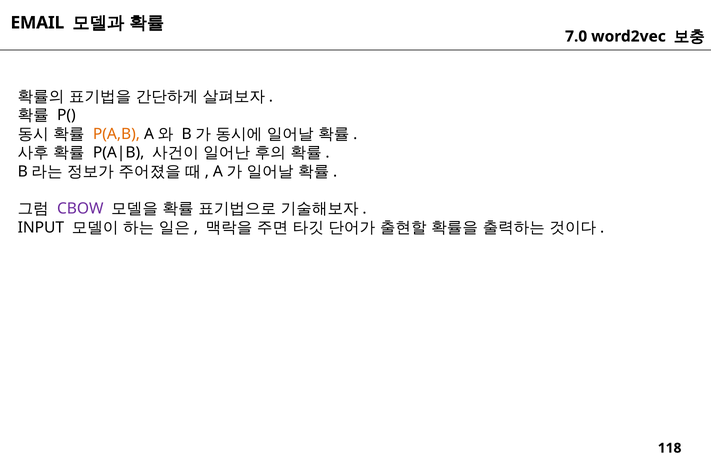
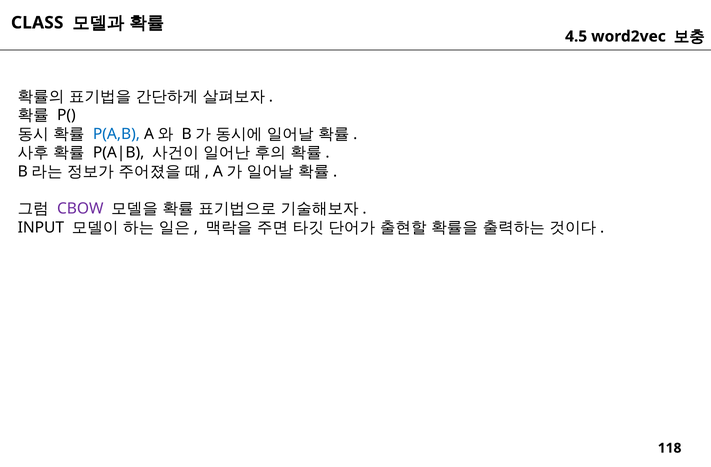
EMAIL: EMAIL -> CLASS (37, 23)
7.0: 7.0 -> 4.5 (576, 36)
P(A,B colour: orange -> blue (116, 134)
